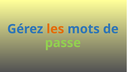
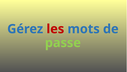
les colour: orange -> red (55, 29)
